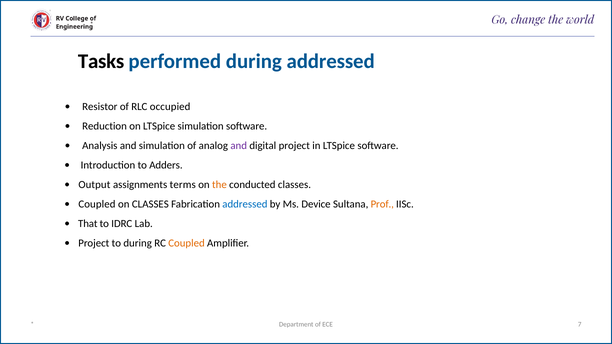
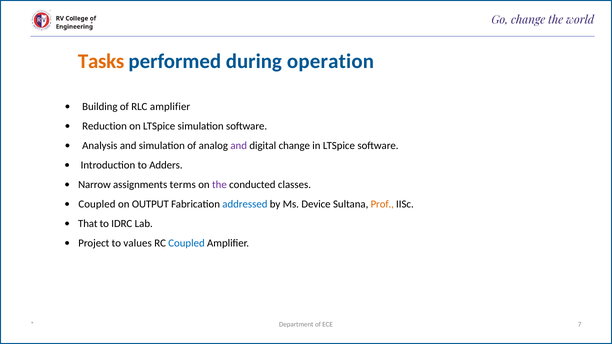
Tasks colour: black -> orange (101, 61)
during addressed: addressed -> operation (330, 61)
Resistor: Resistor -> Building (100, 107)
RLC occupied: occupied -> amplifier (170, 107)
digital project: project -> change (294, 146)
Output: Output -> Narrow (95, 185)
the colour: orange -> purple (219, 185)
on CLASSES: CLASSES -> OUTPUT (150, 204)
to during: during -> values (138, 243)
Coupled colour: orange -> blue (187, 243)
